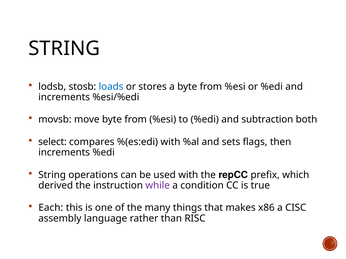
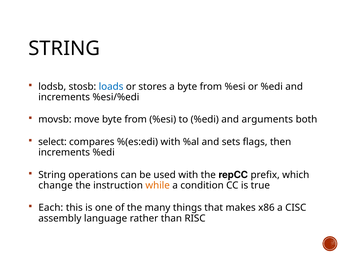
subtraction: subtraction -> arguments (267, 120)
derived: derived -> change (56, 186)
while colour: purple -> orange (158, 186)
